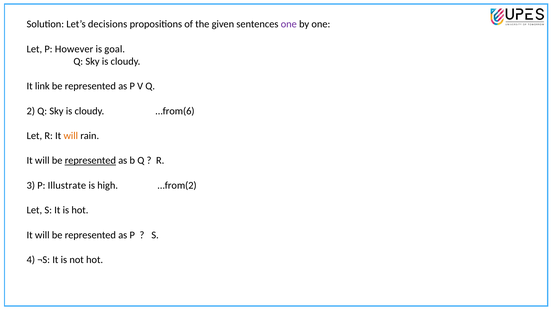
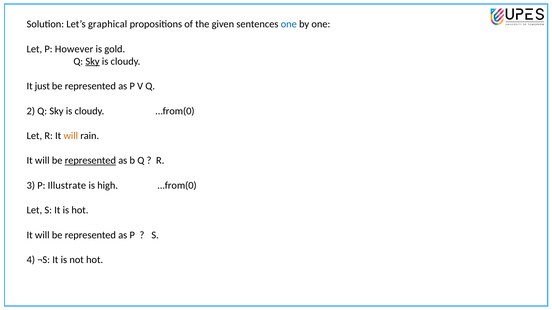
decisions: decisions -> graphical (108, 24)
one colour: purple -> blue (289, 24)
goal: goal -> gold (115, 49)
Sky underline: none -> present (93, 61)
link: link -> just (42, 86)
cloudy …from(6: …from(6 -> …from(0 (175, 111)
high …from(2: …from(2 -> …from(0 (177, 186)
